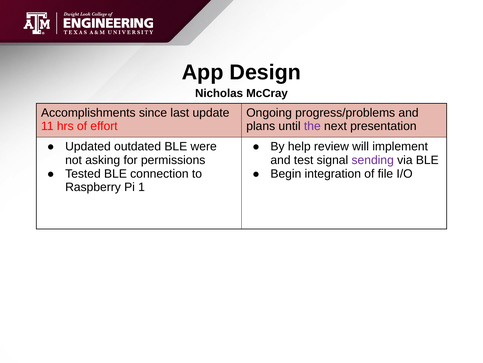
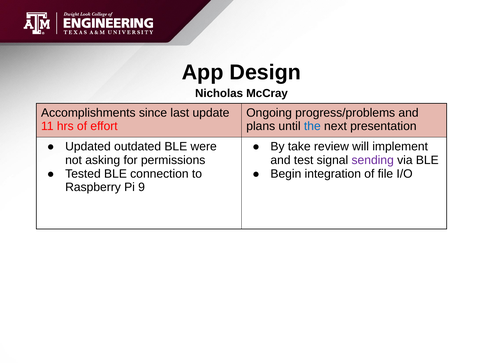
the colour: purple -> blue (312, 126)
help: help -> take (299, 146)
1: 1 -> 9 (142, 187)
